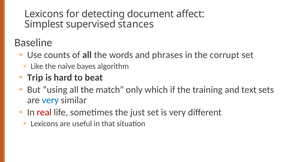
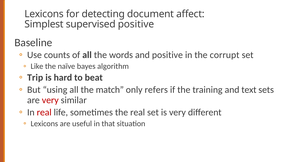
supervised stances: stances -> positive (136, 24)
and phrases: phrases -> positive (167, 55)
which: which -> refers (156, 90)
very colour: blue -> red (50, 100)
the just: just -> real (138, 112)
